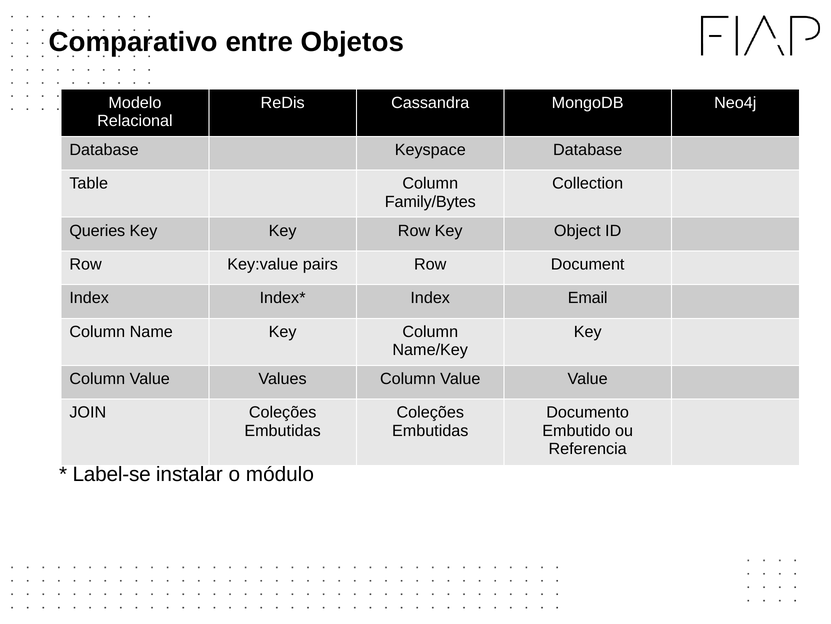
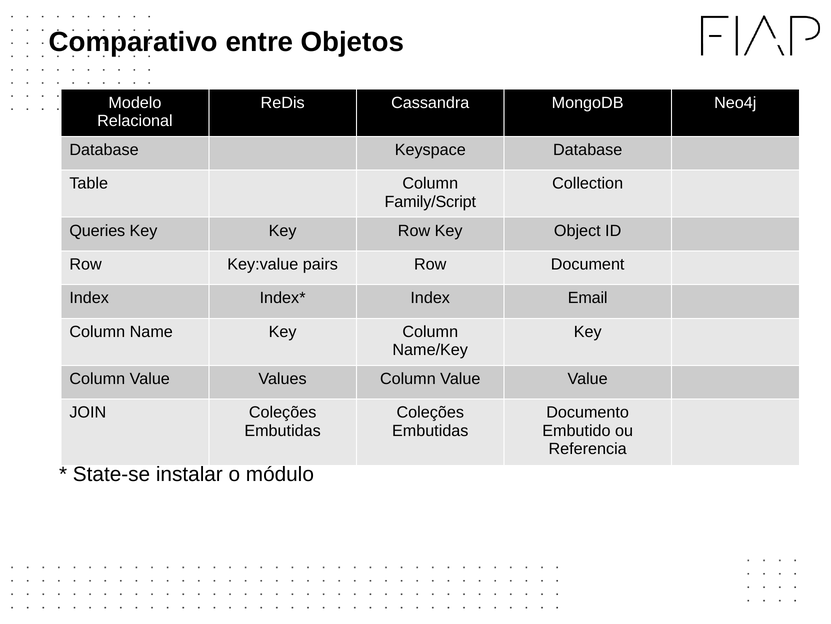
Family/Bytes: Family/Bytes -> Family/Script (430, 202)
Label-se: Label-se -> State-se (112, 474)
